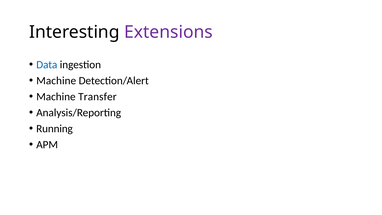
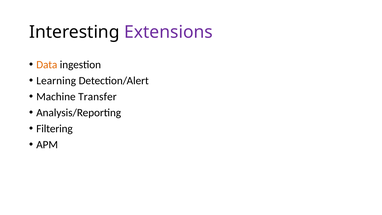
Data colour: blue -> orange (47, 65)
Machine: Machine -> Learning (56, 81)
Running: Running -> Filtering (54, 129)
